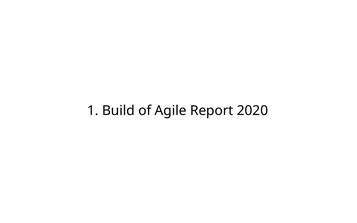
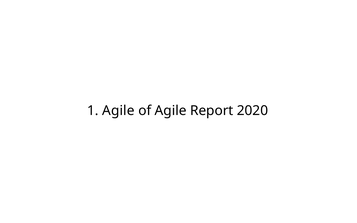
1 Build: Build -> Agile (118, 111)
